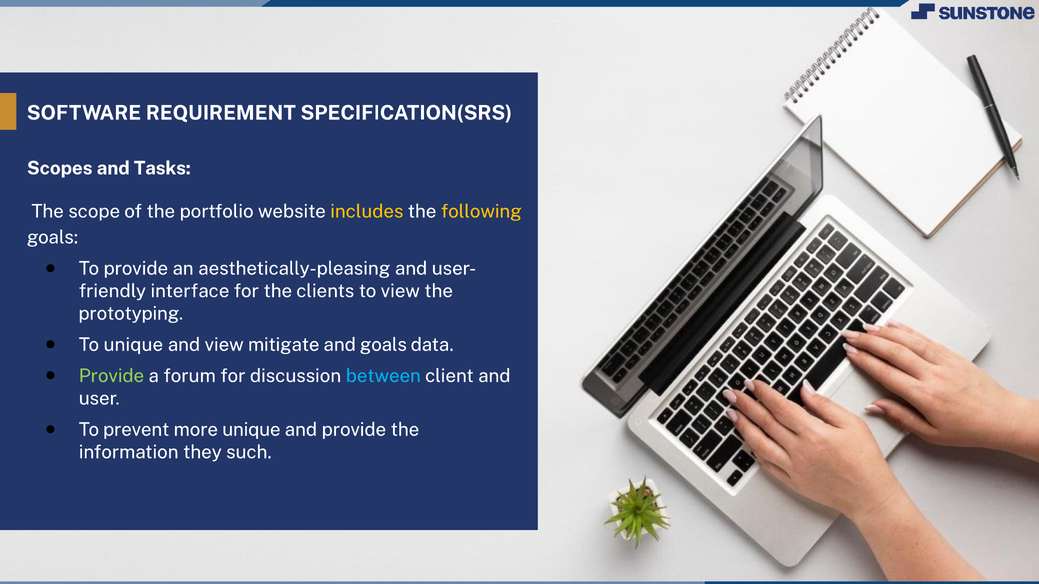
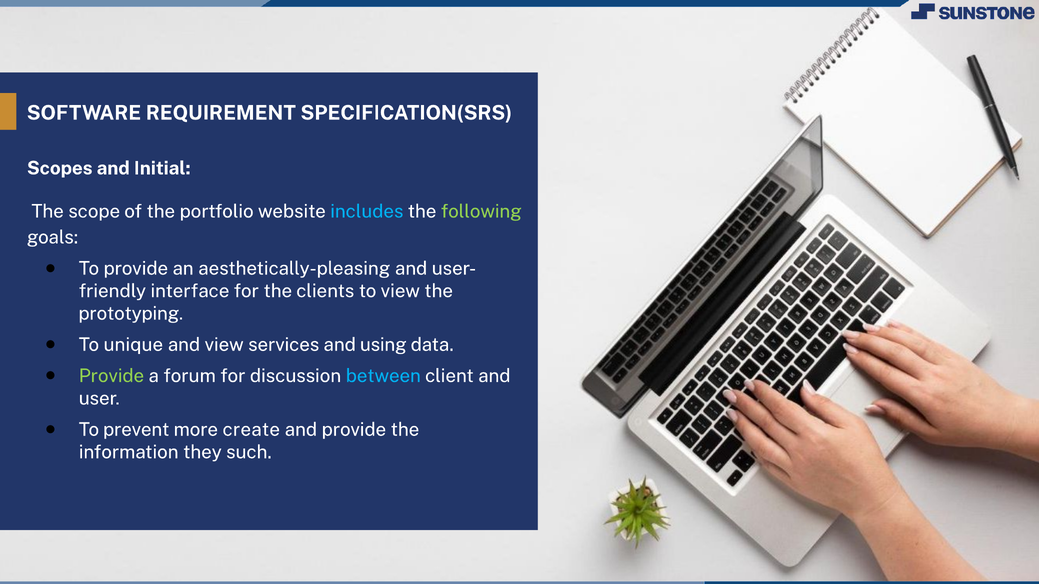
Tasks: Tasks -> Initial (162, 168)
includes colour: yellow -> light blue (367, 212)
following colour: yellow -> light green (481, 212)
mitigate: mitigate -> services (284, 345)
and goals: goals -> using (383, 345)
more unique: unique -> create (251, 430)
